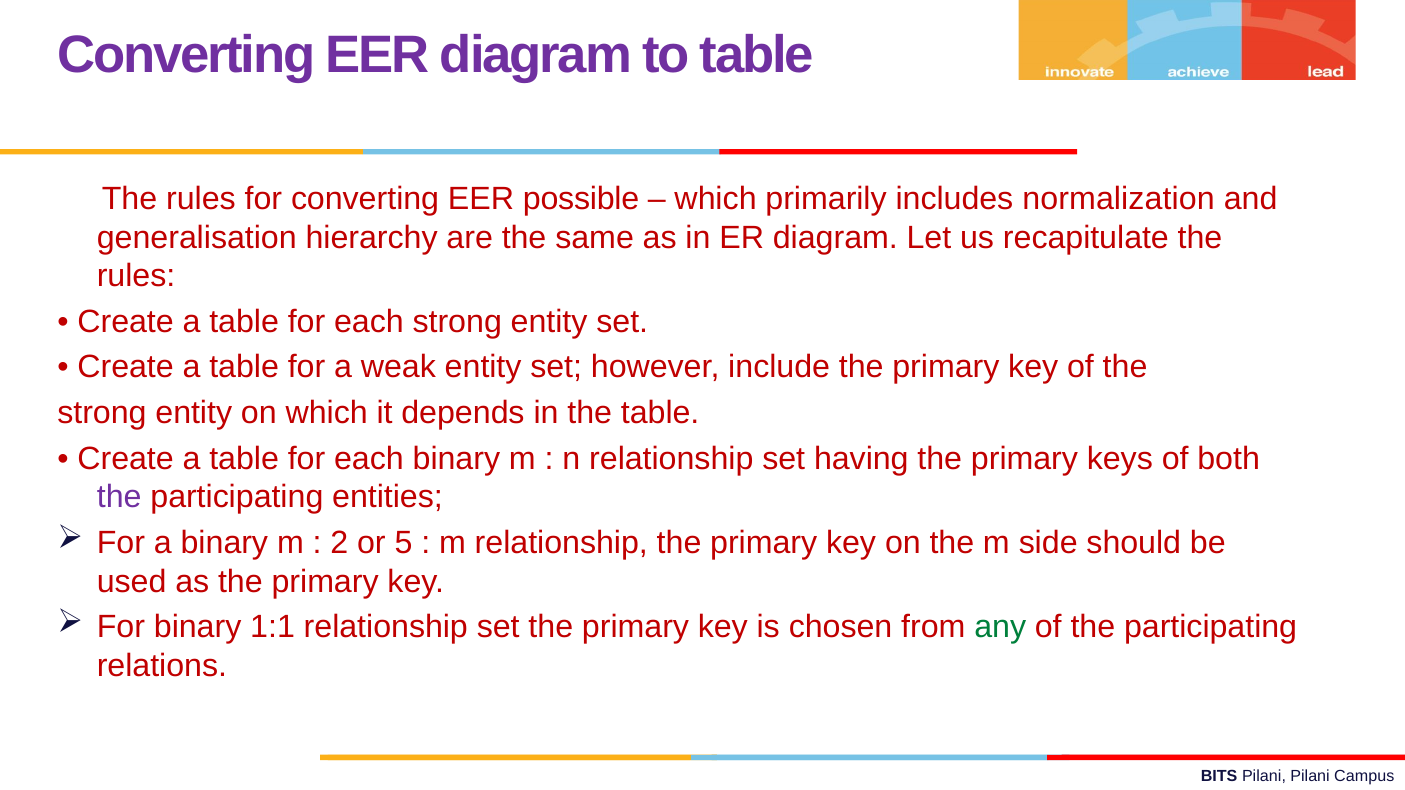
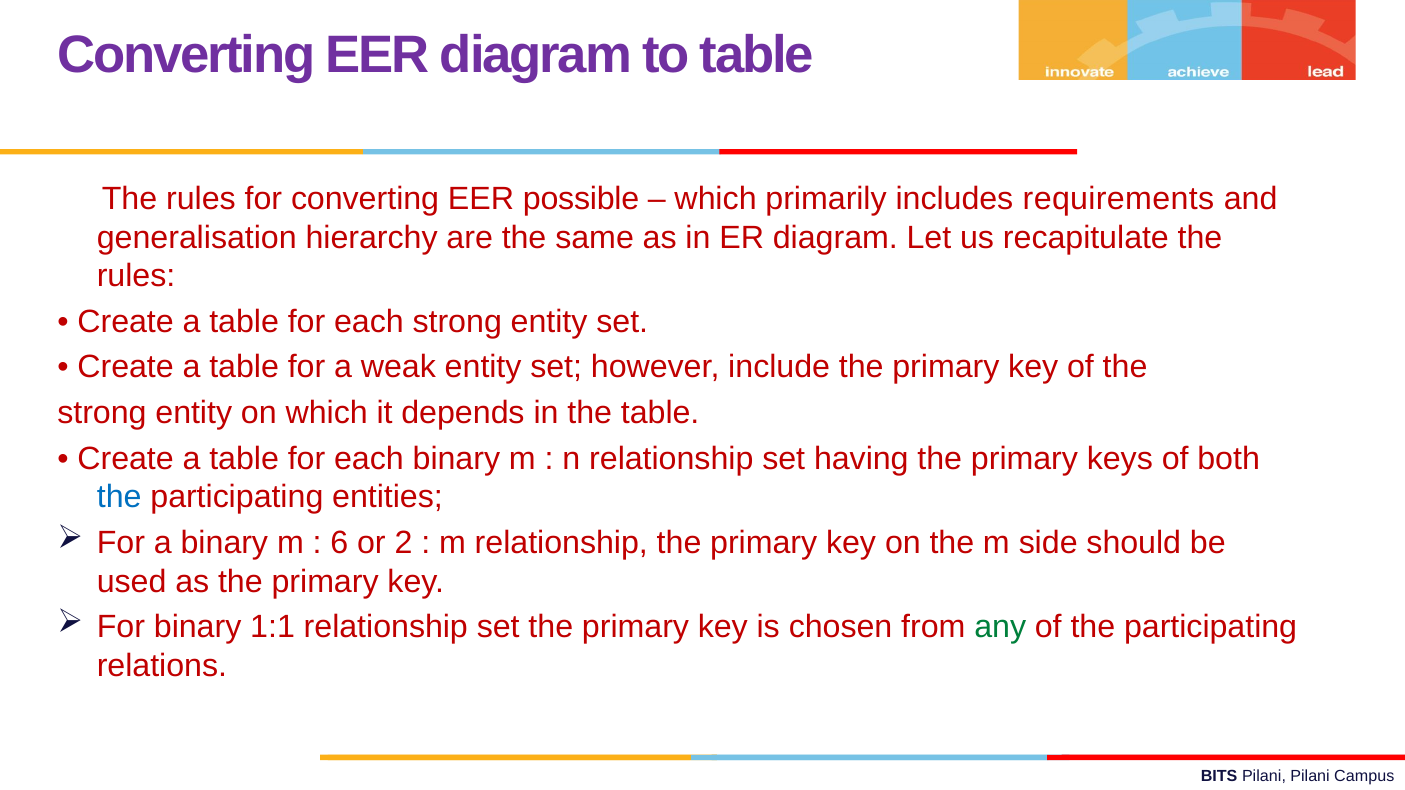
normalization: normalization -> requirements (1118, 199)
the colour: purple -> blue (119, 497)
2: 2 -> 6 (339, 543)
5: 5 -> 2 (404, 543)
